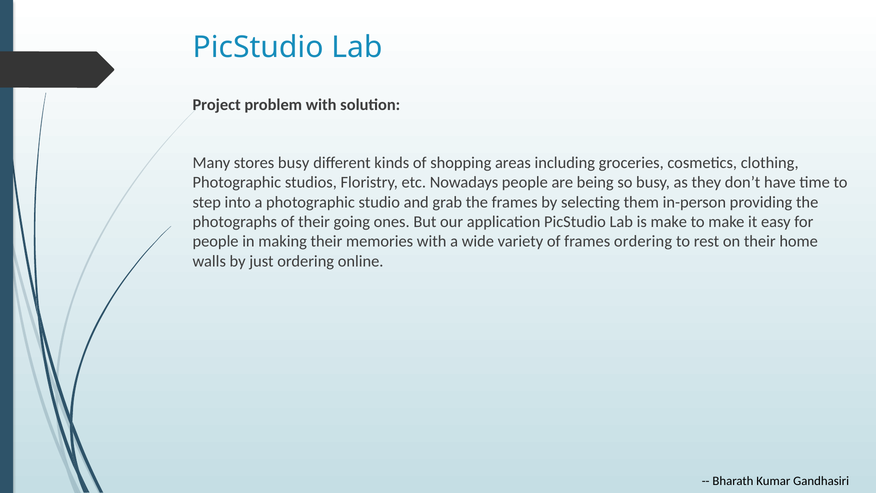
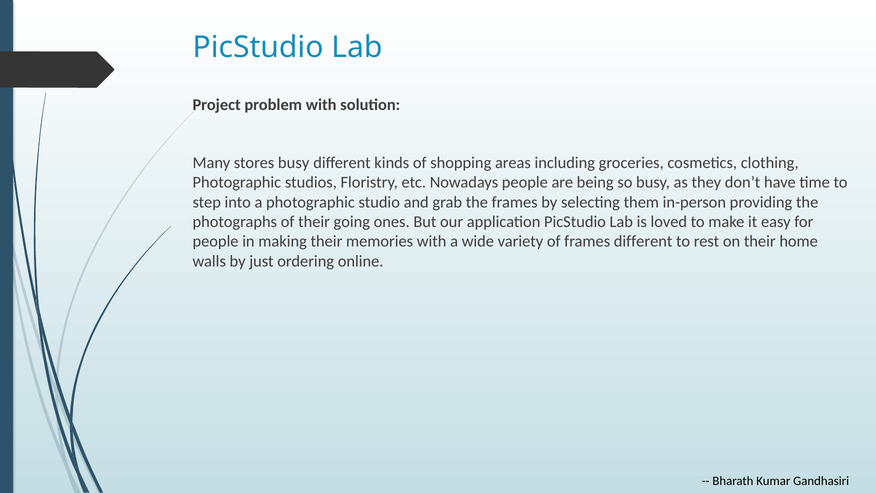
is make: make -> loved (669, 222)
frames ordering: ordering -> different (643, 241)
